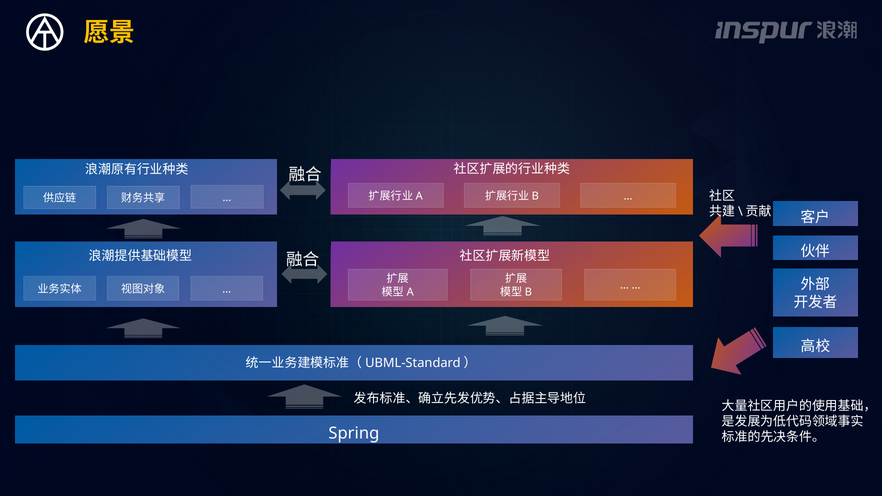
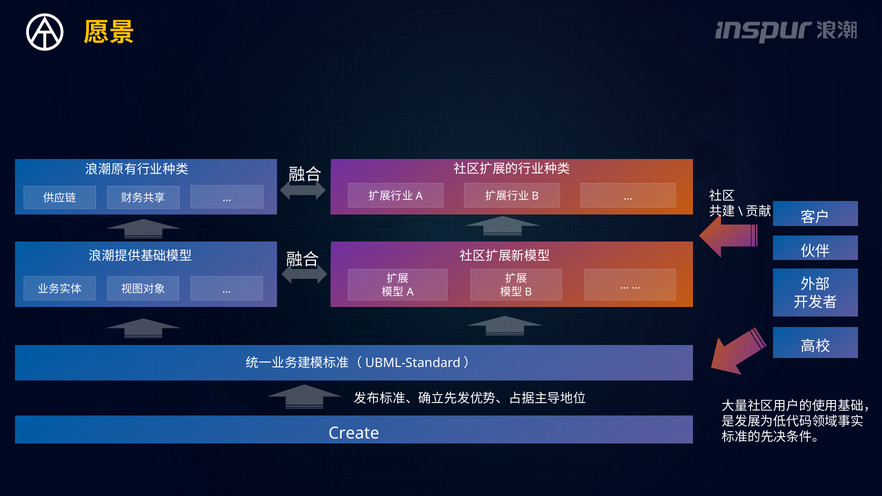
Spring: Spring -> Create (354, 434)
